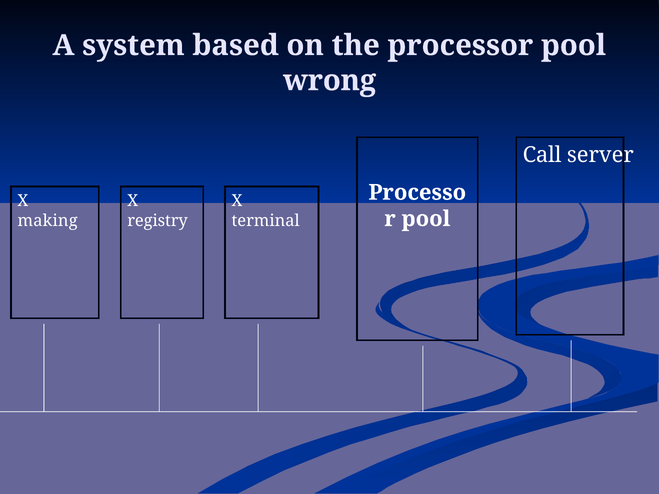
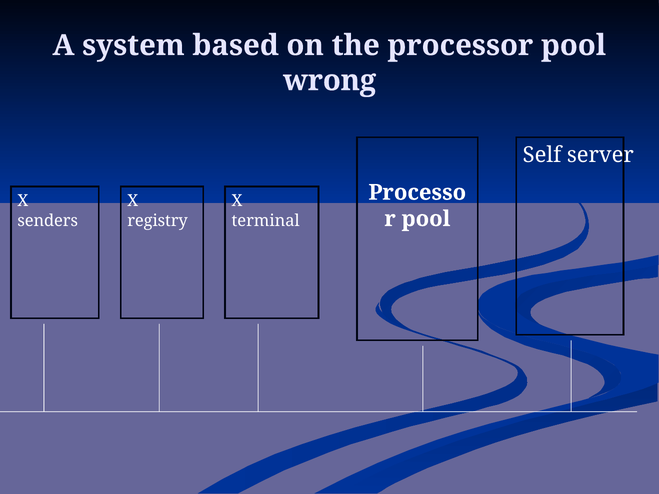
Call: Call -> Self (542, 155)
making: making -> senders (48, 221)
